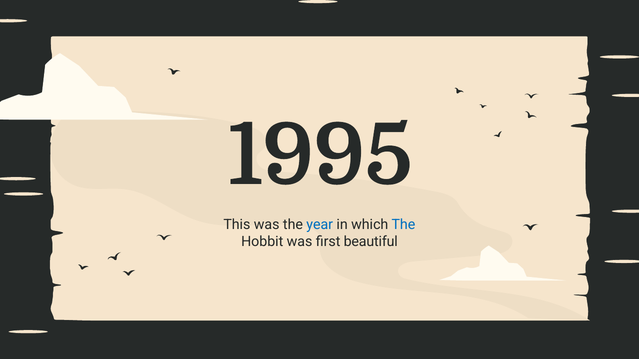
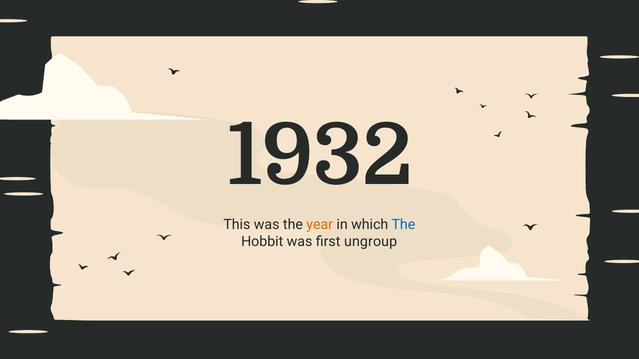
1995: 1995 -> 1932 (320, 156)
year colour: blue -> orange (320, 225)
beautiful: beautiful -> ungroup (371, 242)
